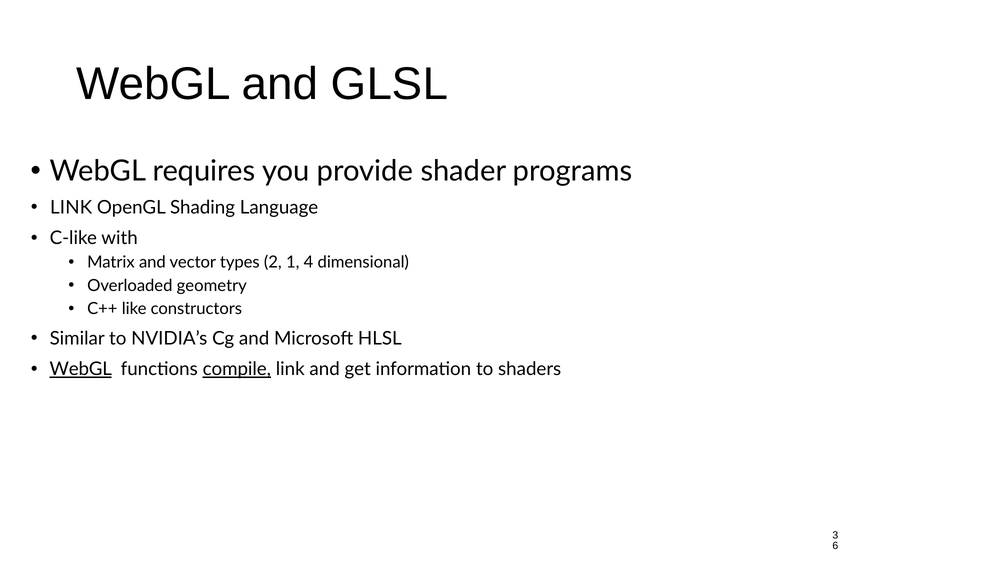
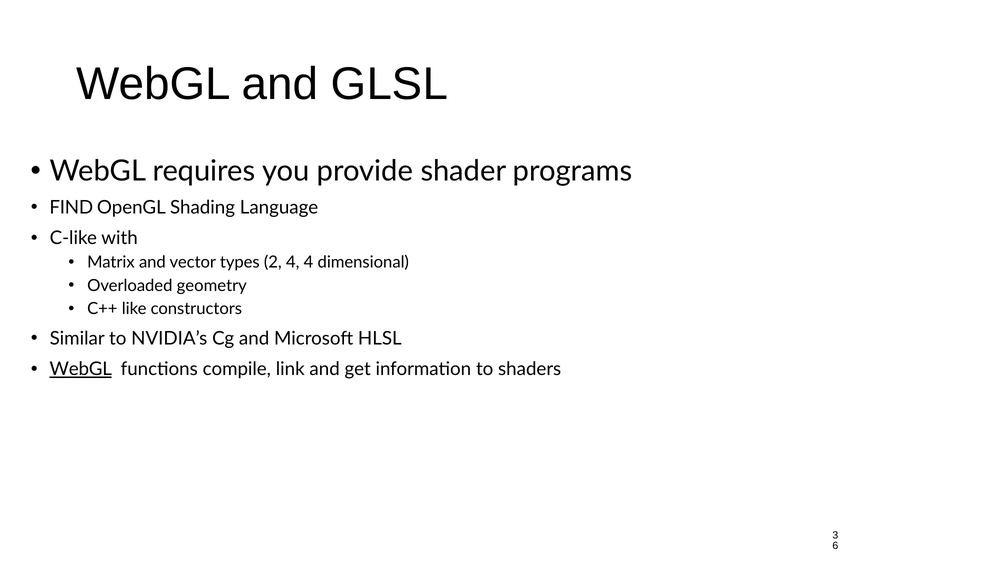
LINK: LINK -> FIND (71, 207)
2 1: 1 -> 4 (293, 262)
compile underline: present -> none (237, 369)
